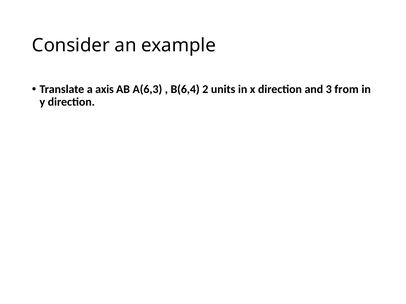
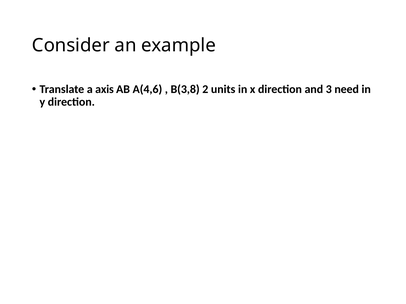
A(6,3: A(6,3 -> A(4,6 (147, 89)
B(6,4: B(6,4 -> B(3,8 (185, 89)
from: from -> need (347, 89)
